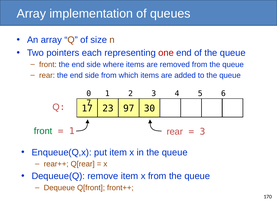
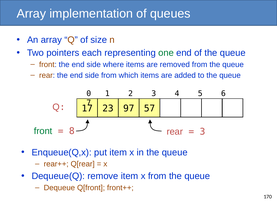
one colour: red -> green (166, 53)
30: 30 -> 57 (149, 108)
1: 1 -> 8 (72, 131)
